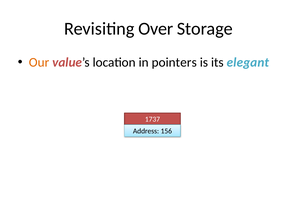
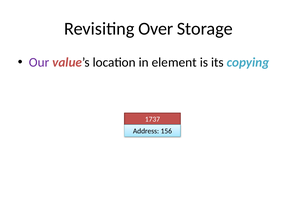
Our colour: orange -> purple (39, 62)
pointers: pointers -> element (174, 62)
elegant: elegant -> copying (248, 62)
